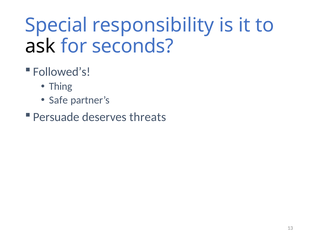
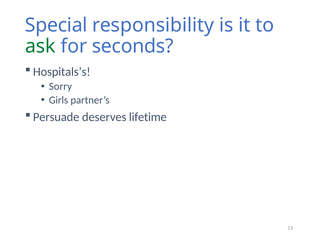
ask colour: black -> green (40, 46)
Followed’s: Followed’s -> Hospitals’s (62, 72)
Thing: Thing -> Sorry (60, 86)
Safe: Safe -> Girls (59, 100)
threats: threats -> lifetime (148, 117)
